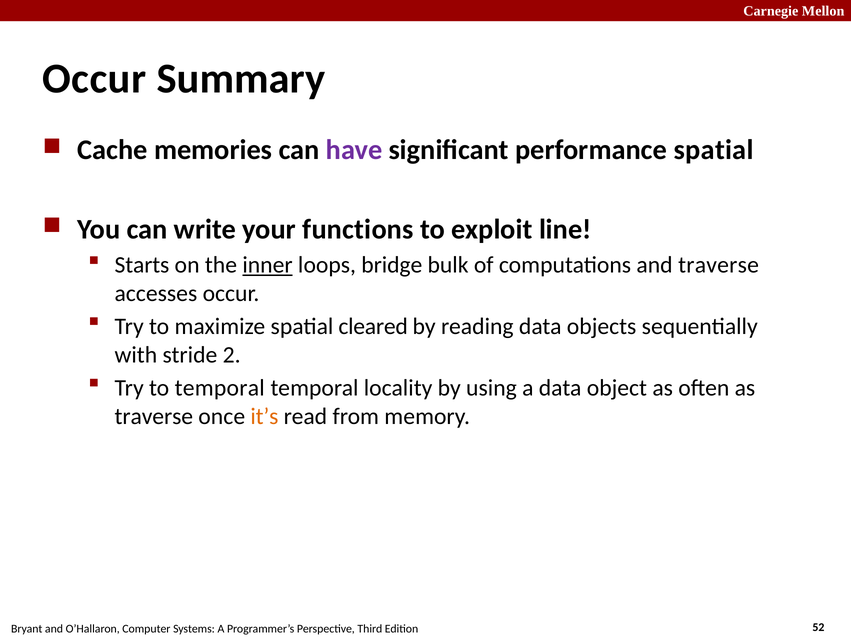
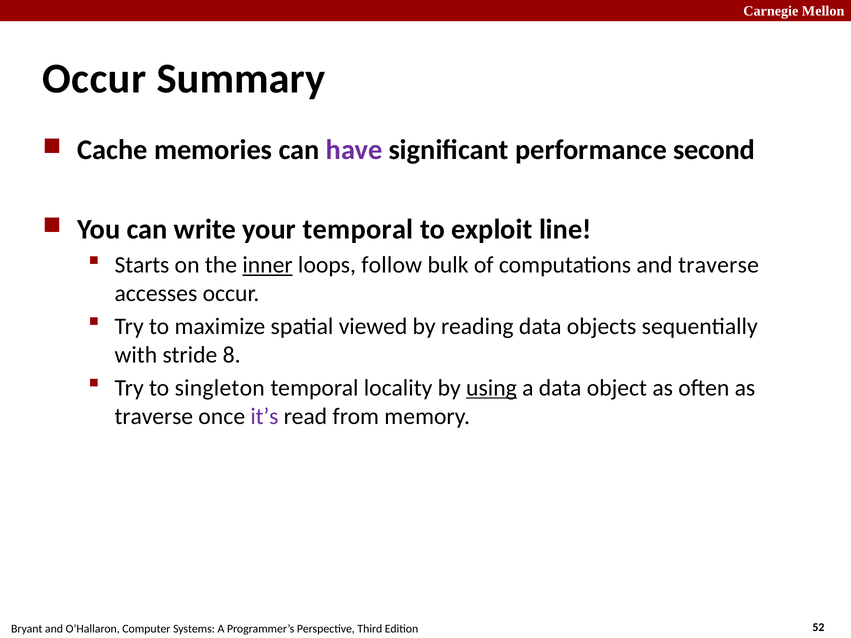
performance spatial: spatial -> second (714, 150)
your functions: functions -> temporal (358, 229)
bridge: bridge -> follow (392, 265)
cleared: cleared -> viewed (373, 327)
2: 2 -> 8 (232, 355)
to temporal: temporal -> singleton (220, 388)
using underline: none -> present (491, 388)
it’s colour: orange -> purple (264, 416)
